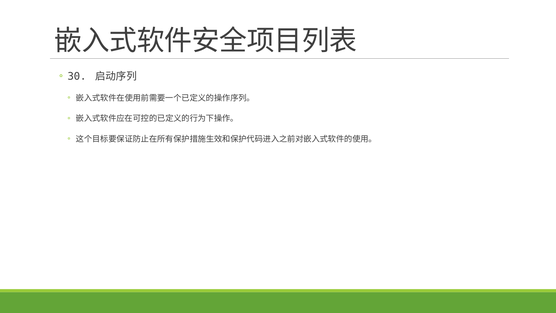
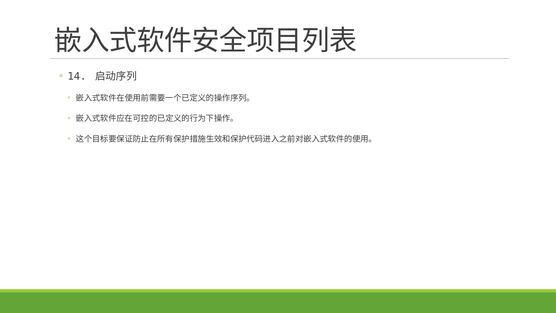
30: 30 -> 14 (77, 76)
